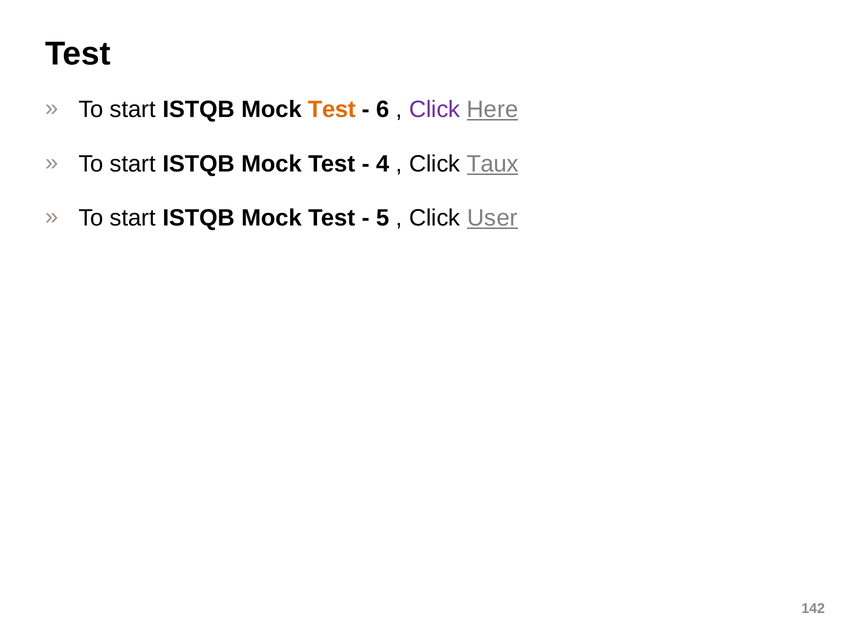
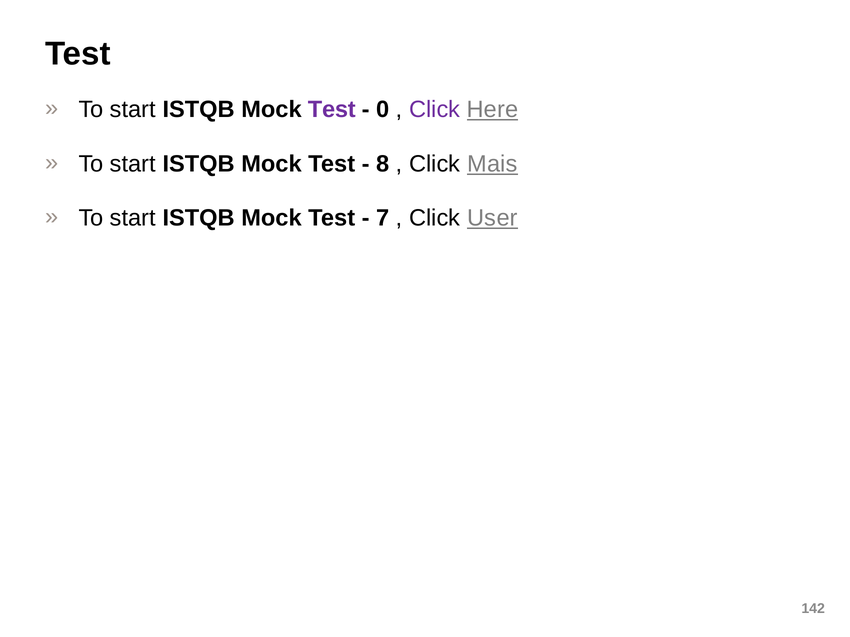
Test colour: orange -> purple (332, 110)
6: 6 -> 0 (383, 110)
4: 4 -> 8 (383, 164)
Taux: Taux -> Mais (492, 164)
5: 5 -> 7 (383, 218)
